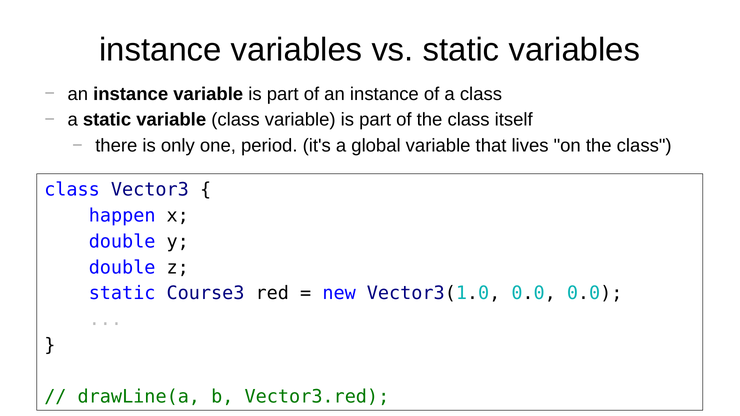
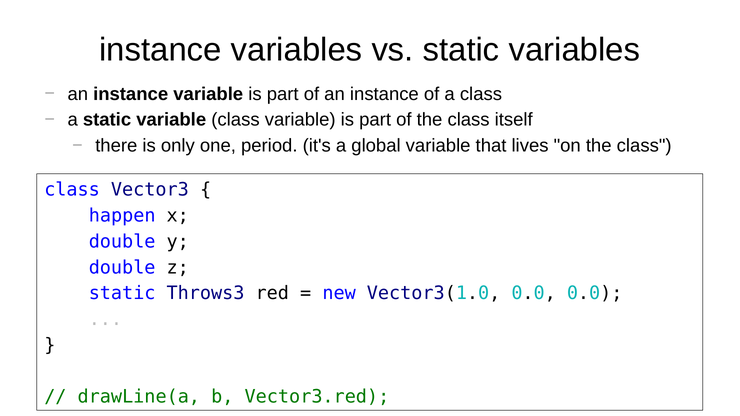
Course3: Course3 -> Throws3 (206, 294)
